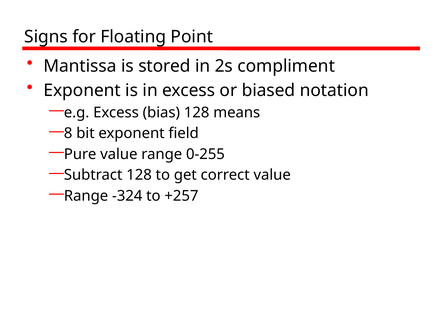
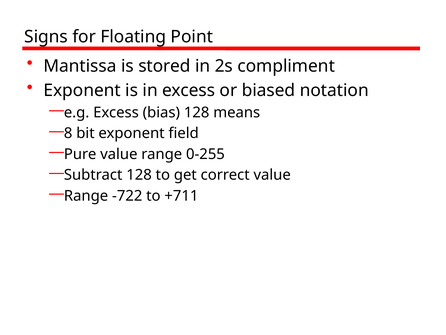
-324: -324 -> -722 (127, 196)
+257: +257 -> +711 (181, 196)
